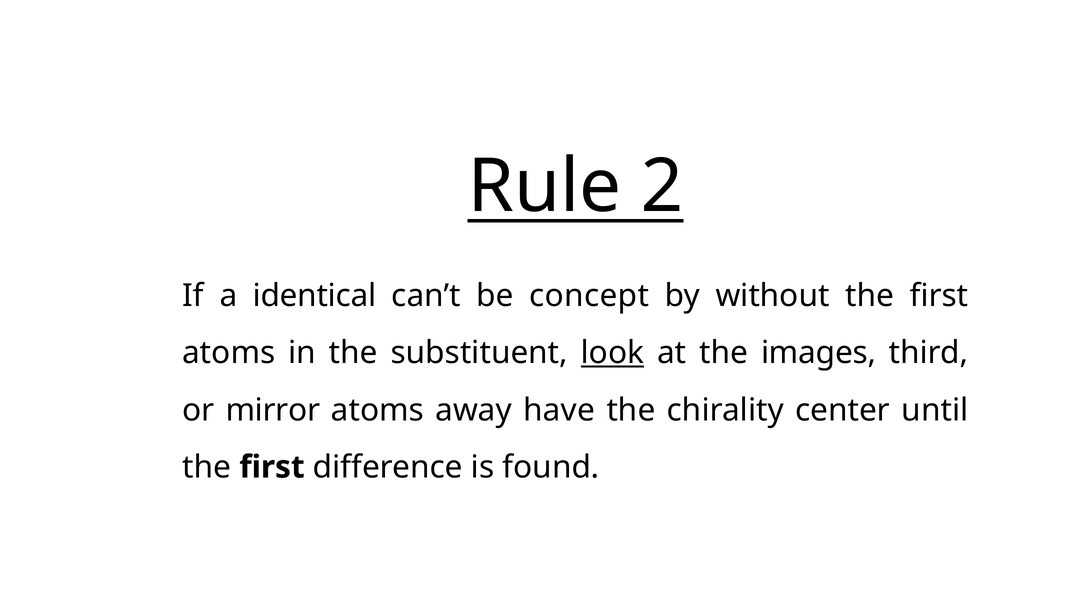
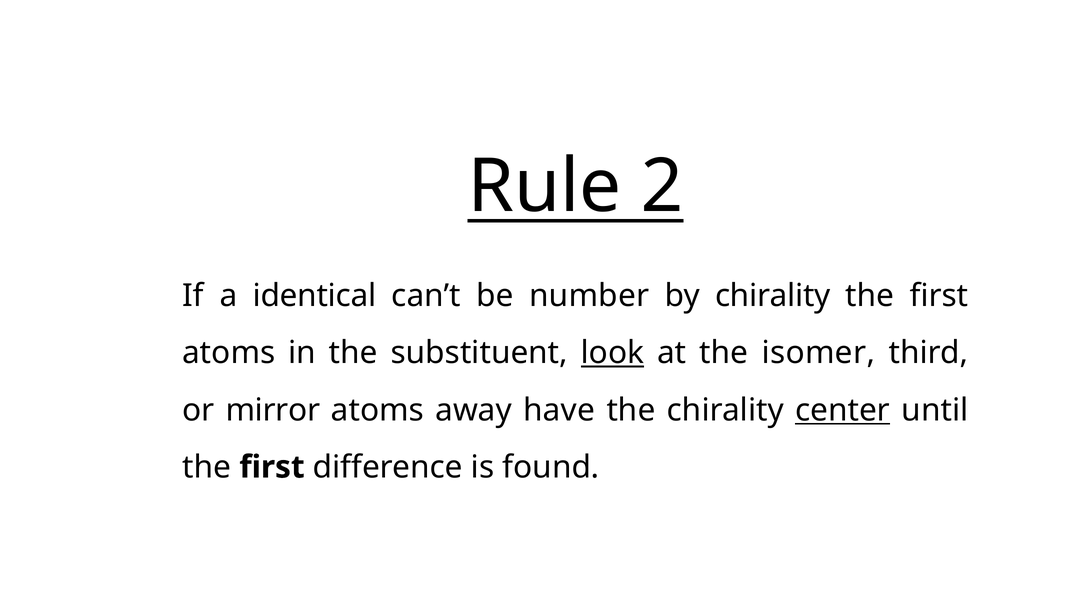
concept: concept -> number (589, 296)
by without: without -> chirality (773, 296)
images: images -> isomer (818, 353)
center underline: none -> present (843, 410)
